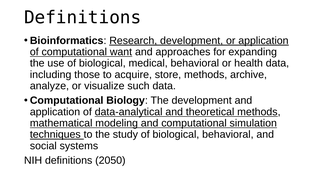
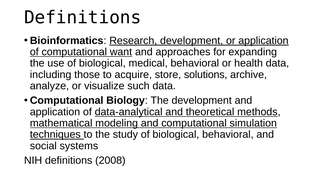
store methods: methods -> solutions (206, 75)
2050: 2050 -> 2008 (110, 161)
